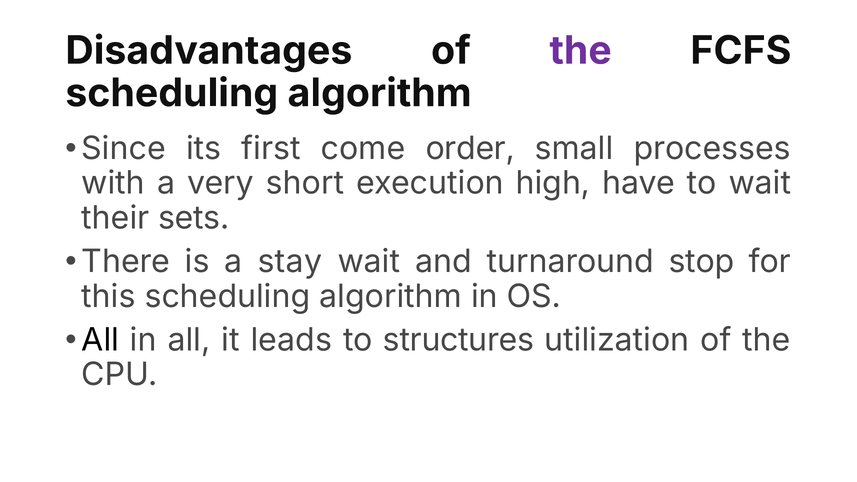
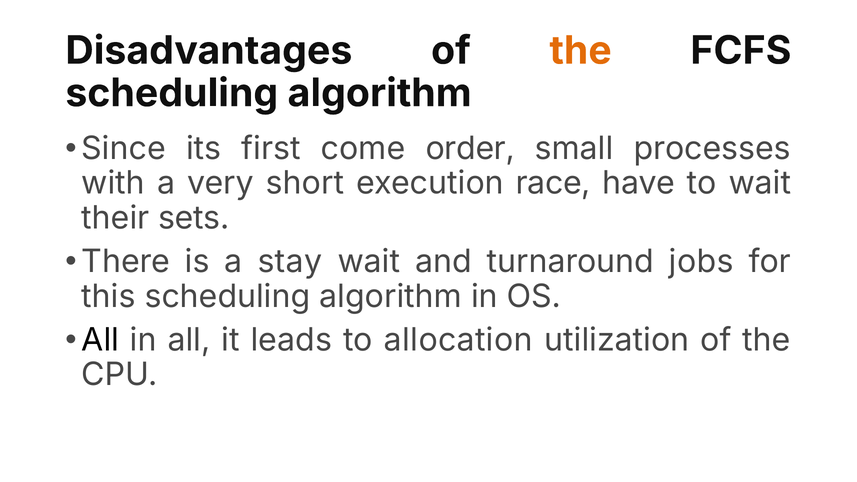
the colour: purple -> orange (581, 51)
high: high -> race (553, 183)
stop: stop -> jobs (701, 262)
structures: structures -> allocation (458, 340)
